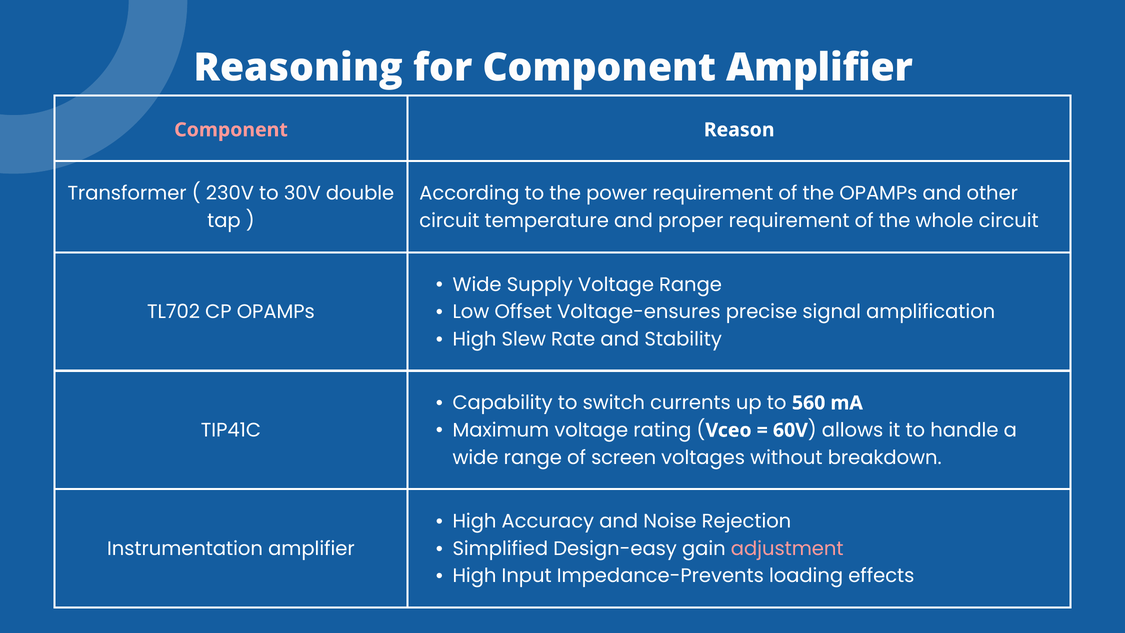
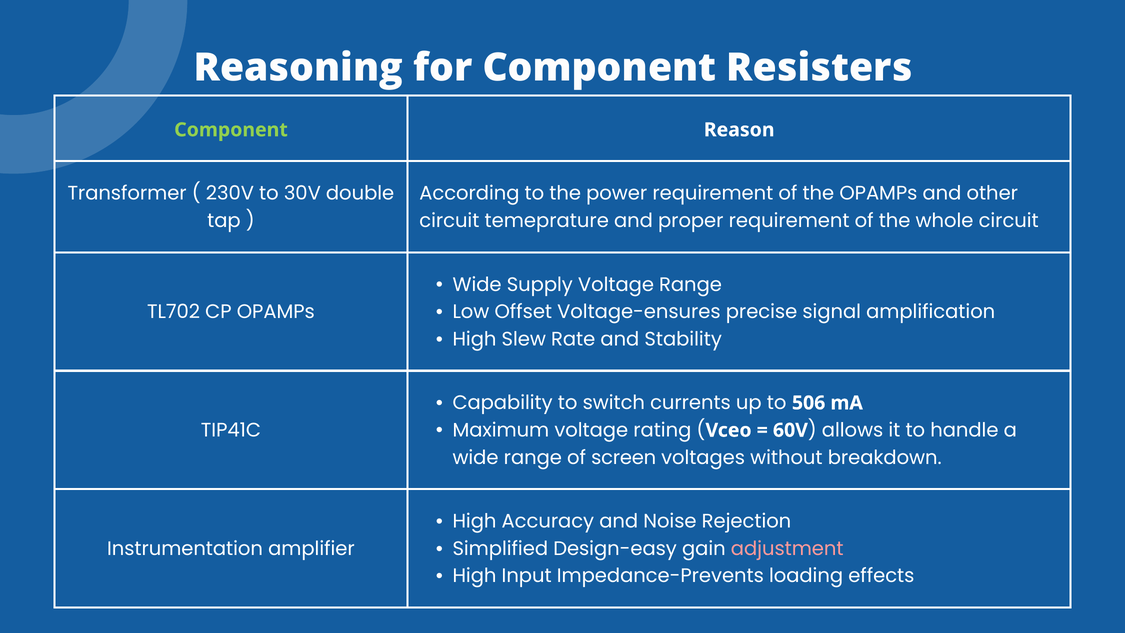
Component Amplifier: Amplifier -> Resisters (819, 68)
Component colour: pink -> light green (231, 130)
temperature: temperature -> temeprature (547, 221)
560: 560 -> 506 (809, 403)
